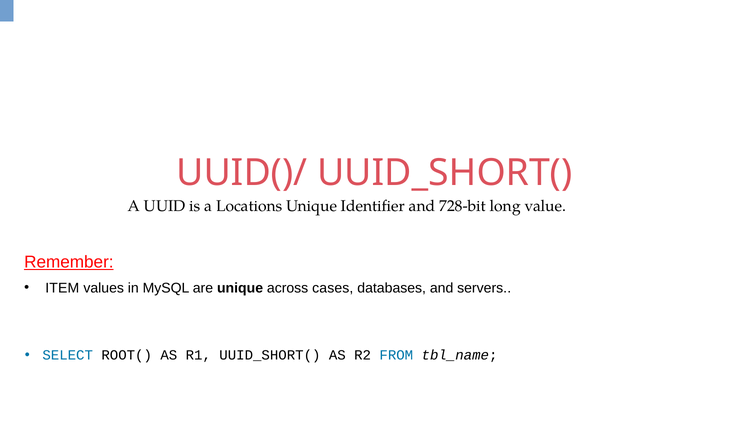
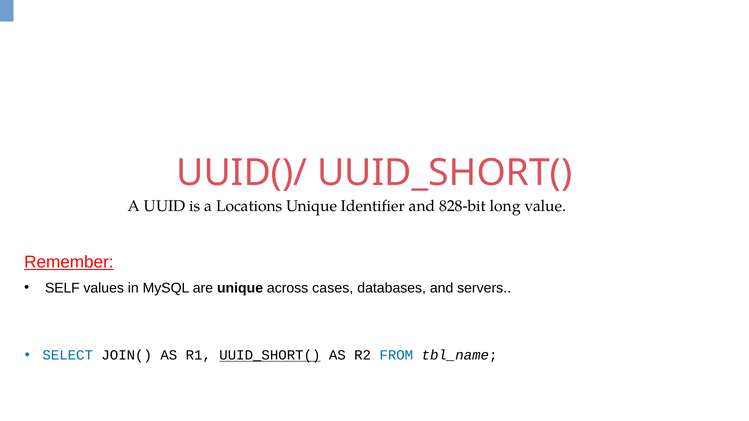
728-bit: 728-bit -> 828-bit (463, 206)
ITEM: ITEM -> SELF (62, 288)
ROOT(: ROOT( -> JOIN( (127, 356)
UUID_SHORT( underline: none -> present (270, 356)
